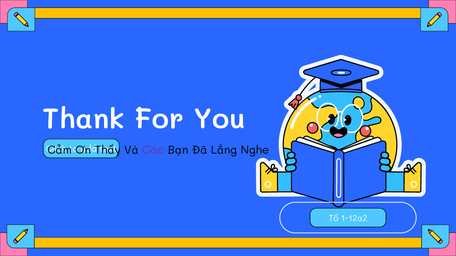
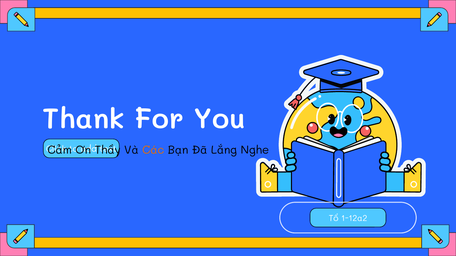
Các colour: purple -> orange (153, 150)
